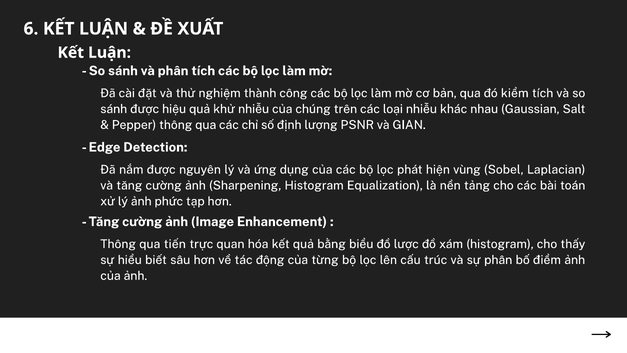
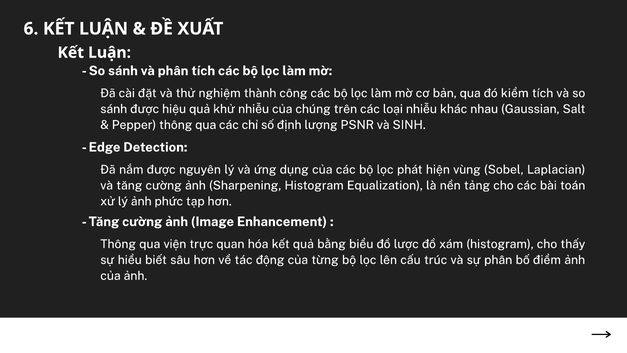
GIAN: GIAN -> SINH (409, 125)
tiến: tiến -> viện (175, 244)
